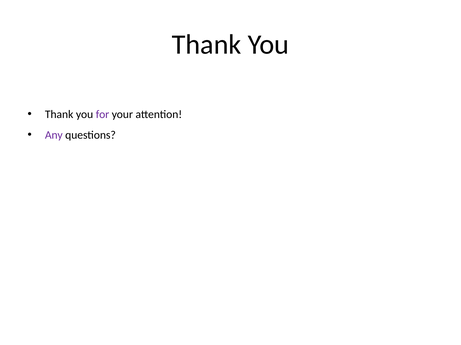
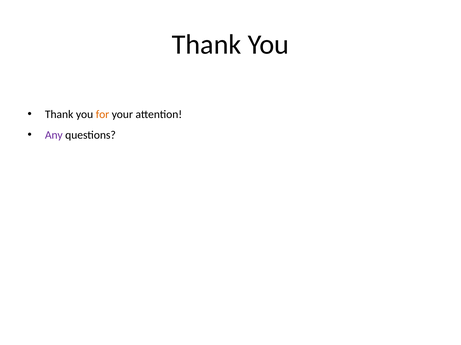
for colour: purple -> orange (103, 115)
